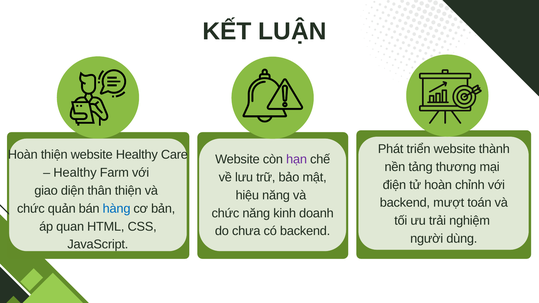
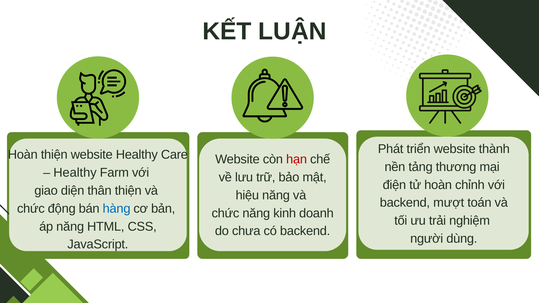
hạn colour: purple -> red (297, 159)
quản: quản -> động (62, 209)
áp quan: quan -> năng (70, 227)
